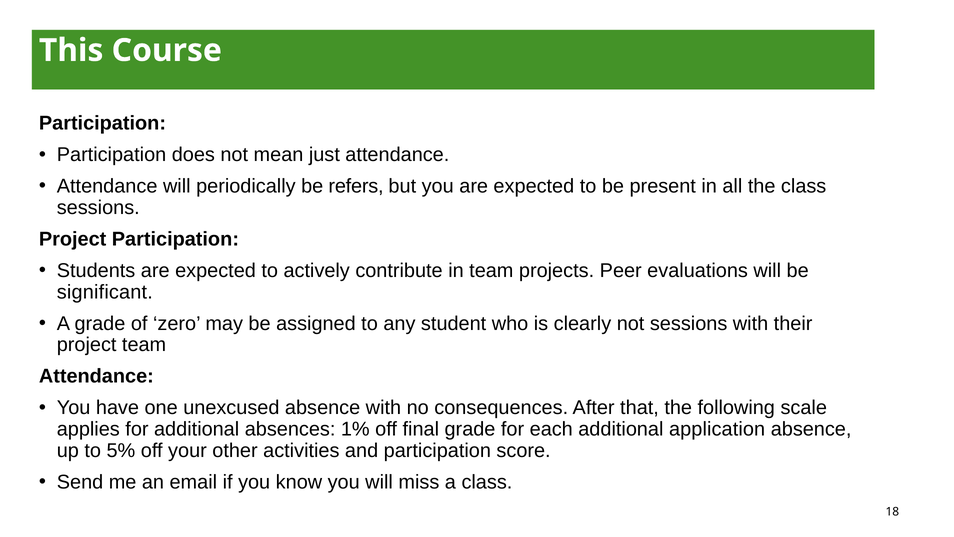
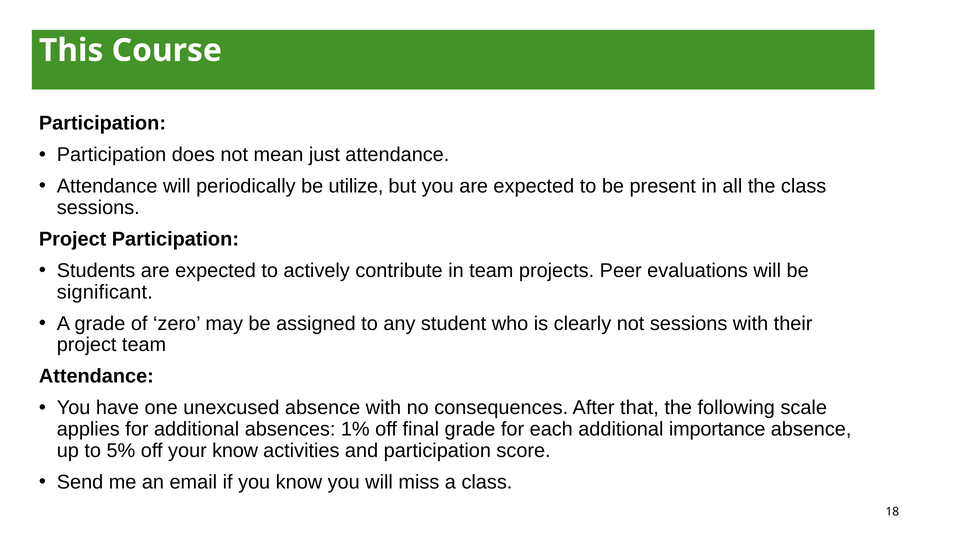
refers: refers -> utilize (356, 186)
application: application -> importance (717, 429)
your other: other -> know (235, 450)
